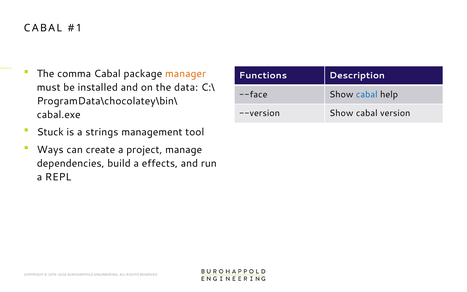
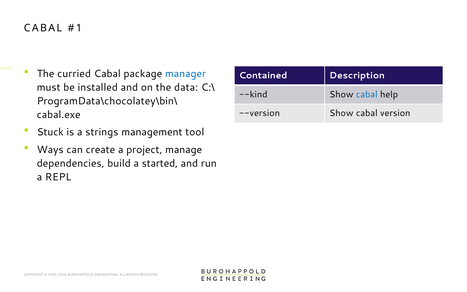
comma: comma -> curried (74, 74)
manager colour: orange -> blue (186, 74)
Functions: Functions -> Contained (263, 75)
--face: --face -> --kind (253, 94)
effects: effects -> started (160, 163)
